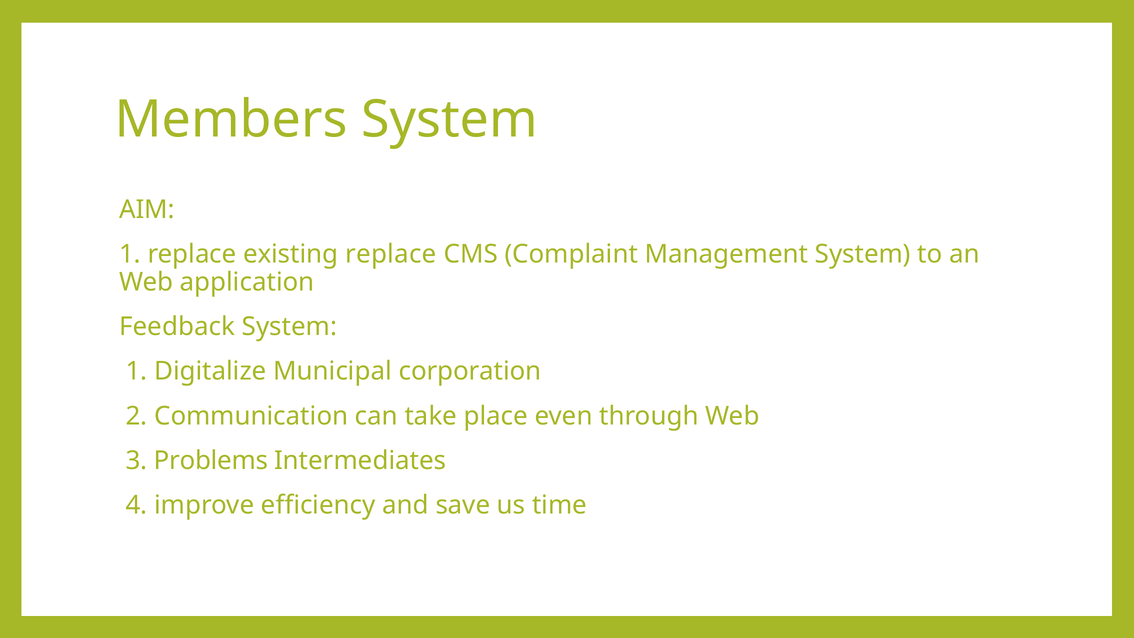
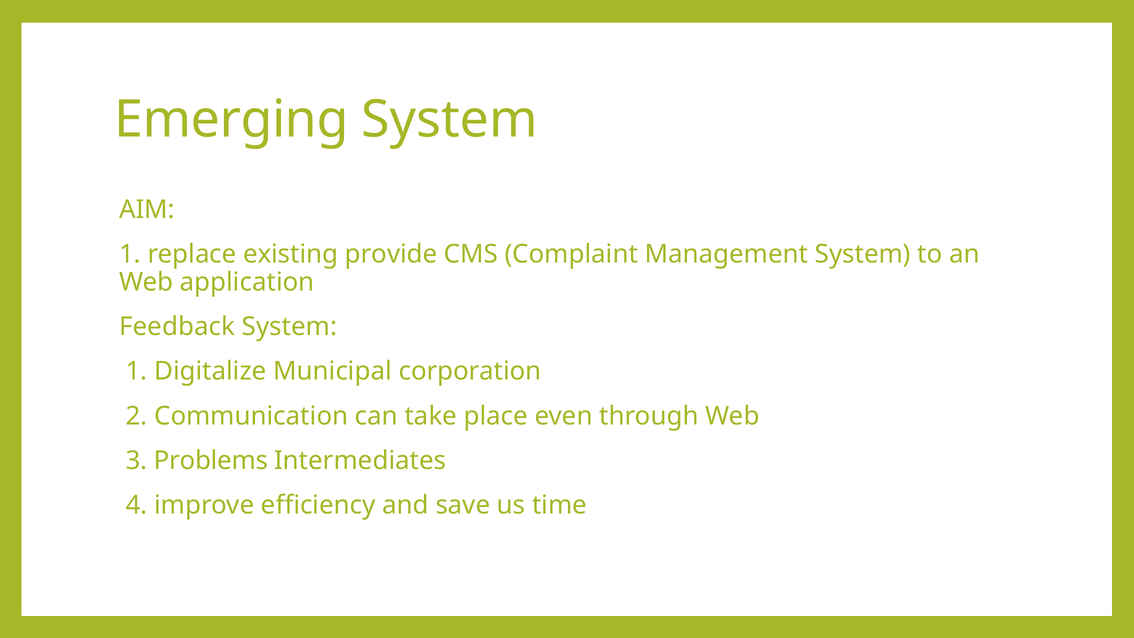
Members: Members -> Emerging (231, 119)
existing replace: replace -> provide (391, 254)
